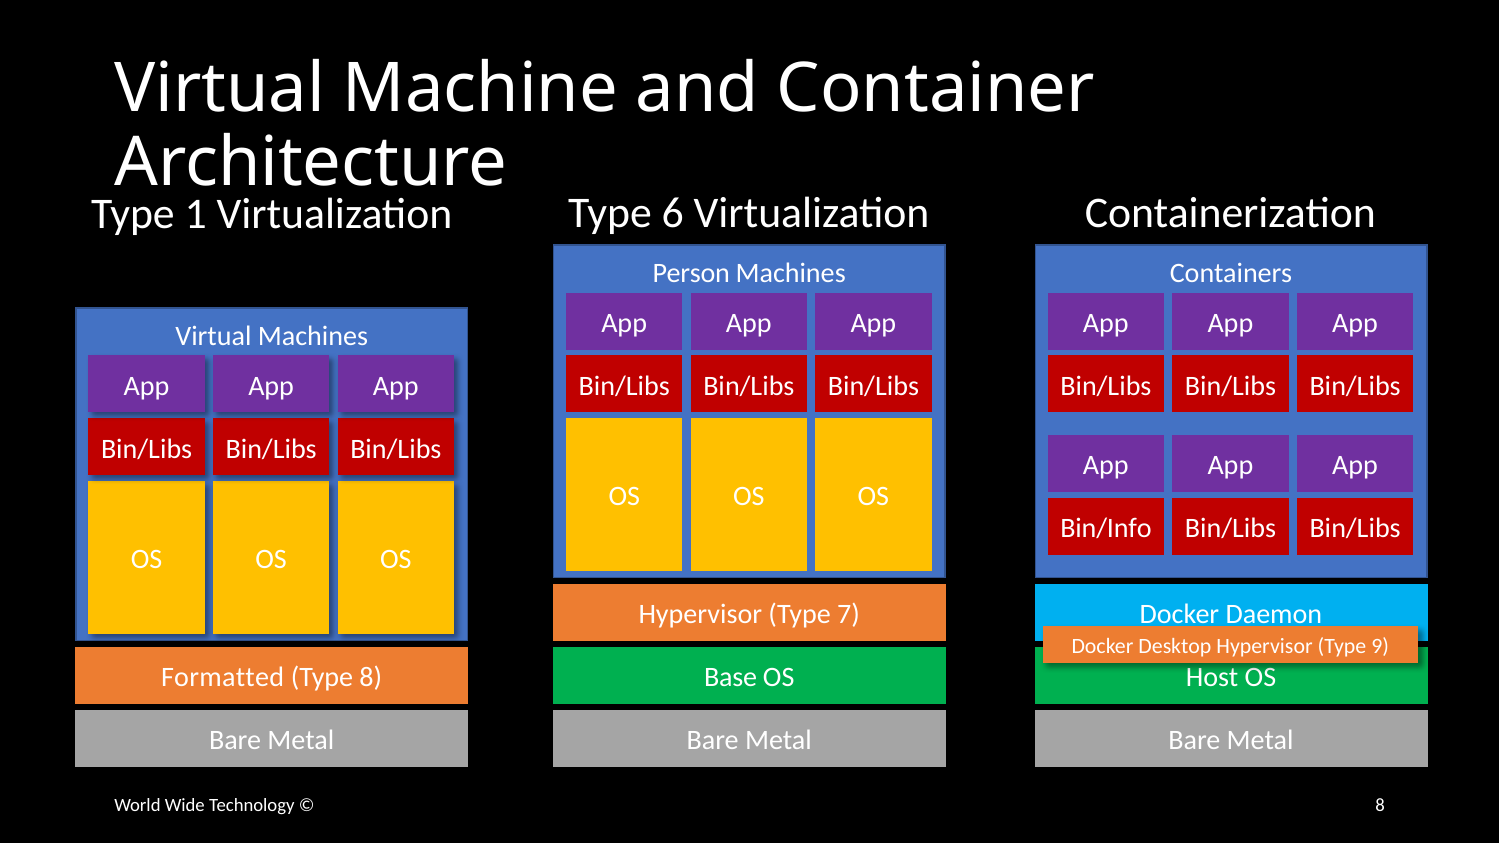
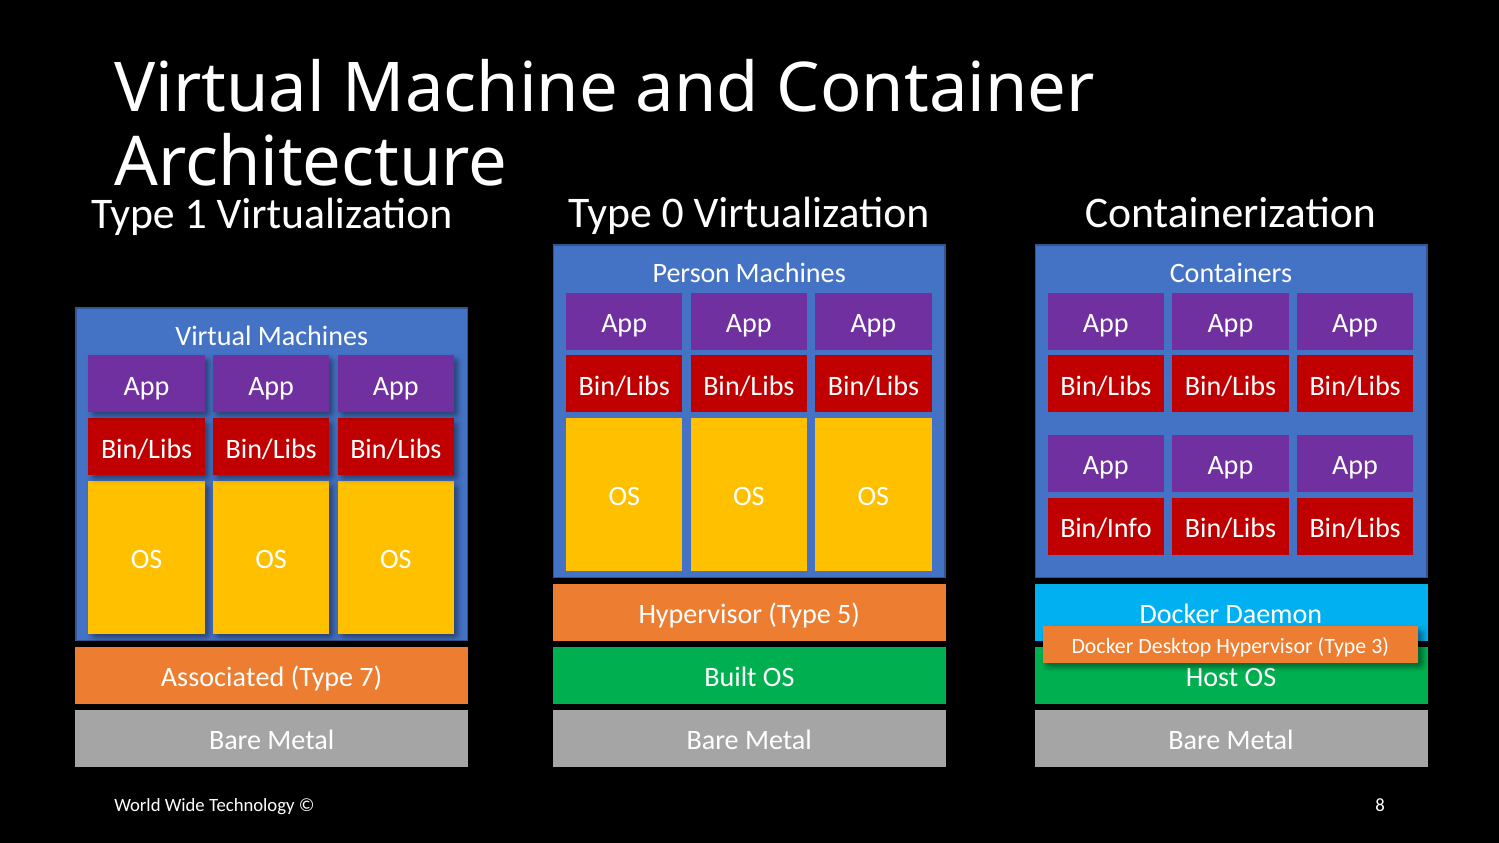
6: 6 -> 0 (673, 213)
7: 7 -> 5 (848, 615)
9: 9 -> 3 (1380, 646)
Formatted: Formatted -> Associated (223, 678)
Type 8: 8 -> 7 (371, 678)
Base: Base -> Built (730, 678)
